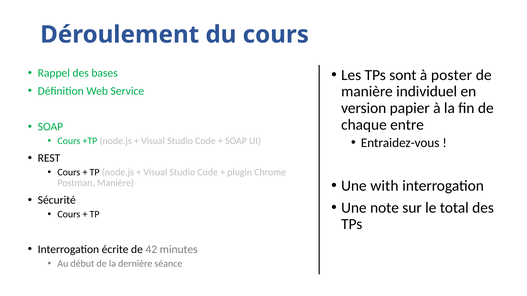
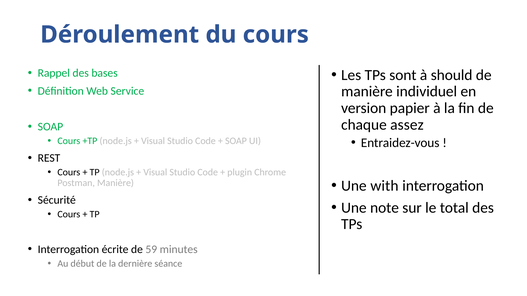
poster: poster -> should (452, 75)
entre: entre -> assez (407, 125)
42: 42 -> 59 (151, 250)
